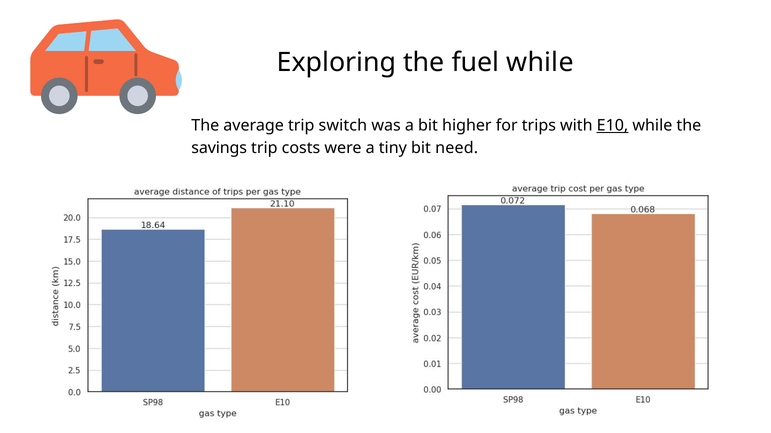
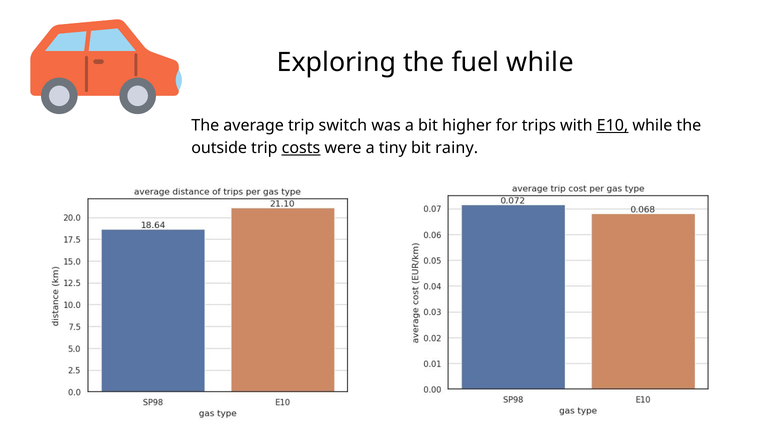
savings: savings -> outside (219, 148)
costs underline: none -> present (301, 148)
need: need -> rainy (457, 148)
